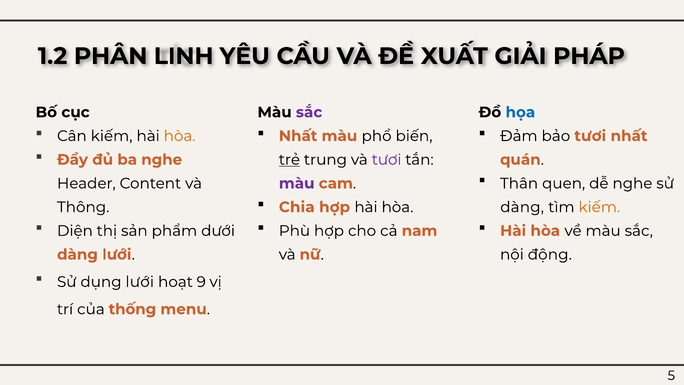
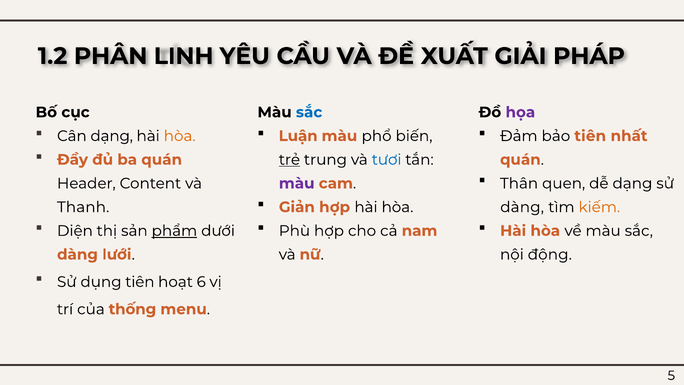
sắc colour: purple -> blue (309, 112)
họa colour: blue -> purple (520, 112)
Cân kiếm: kiếm -> dạng (112, 136)
Nhất: Nhất -> Luận (298, 136)
bảo tươi: tươi -> tiên (590, 136)
ba nghe: nghe -> quán (162, 160)
tươi colour: purple -> blue (387, 160)
dễ nghe: nghe -> dạng (632, 183)
Chia: Chia -> Giản (297, 207)
Thông: Thông -> Thanh (83, 207)
phẩm underline: none -> present (174, 231)
dụng lưới: lưới -> tiên (140, 282)
9: 9 -> 6 (201, 282)
